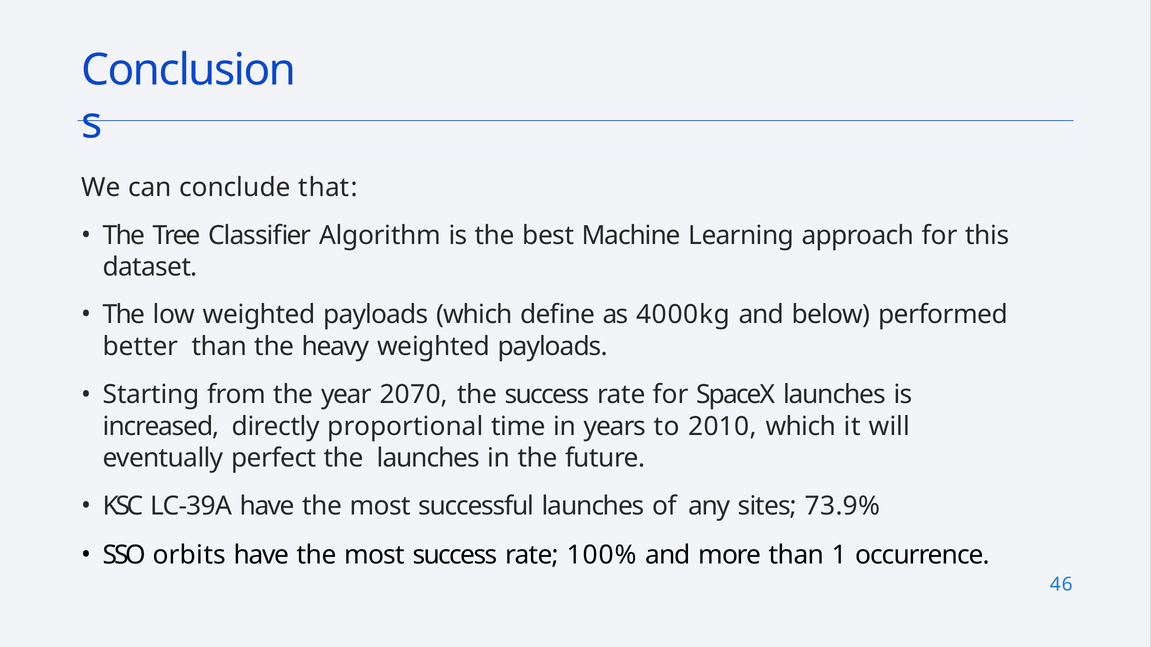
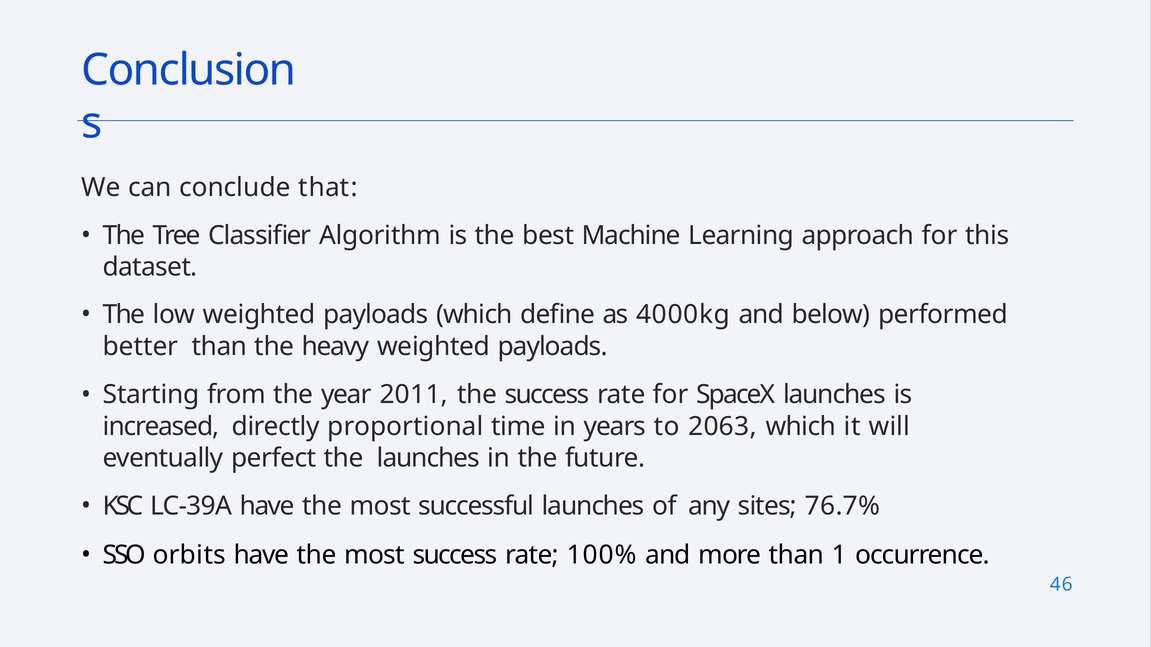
2070: 2070 -> 2011 (414, 395)
2010: 2010 -> 2063 (722, 427)
73.9%: 73.9% -> 76.7% (843, 506)
